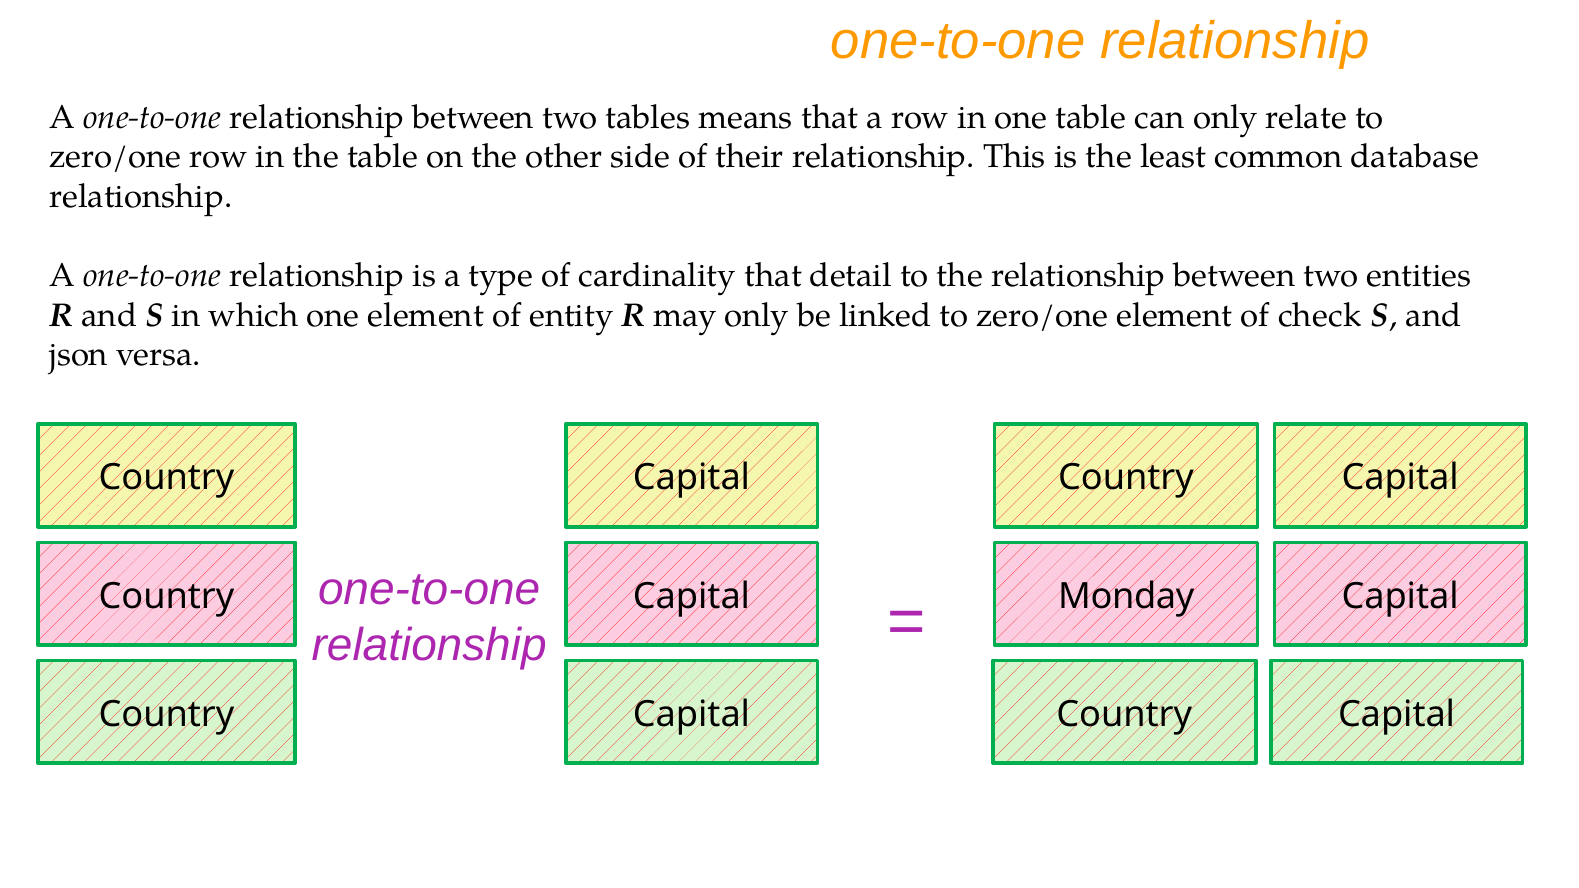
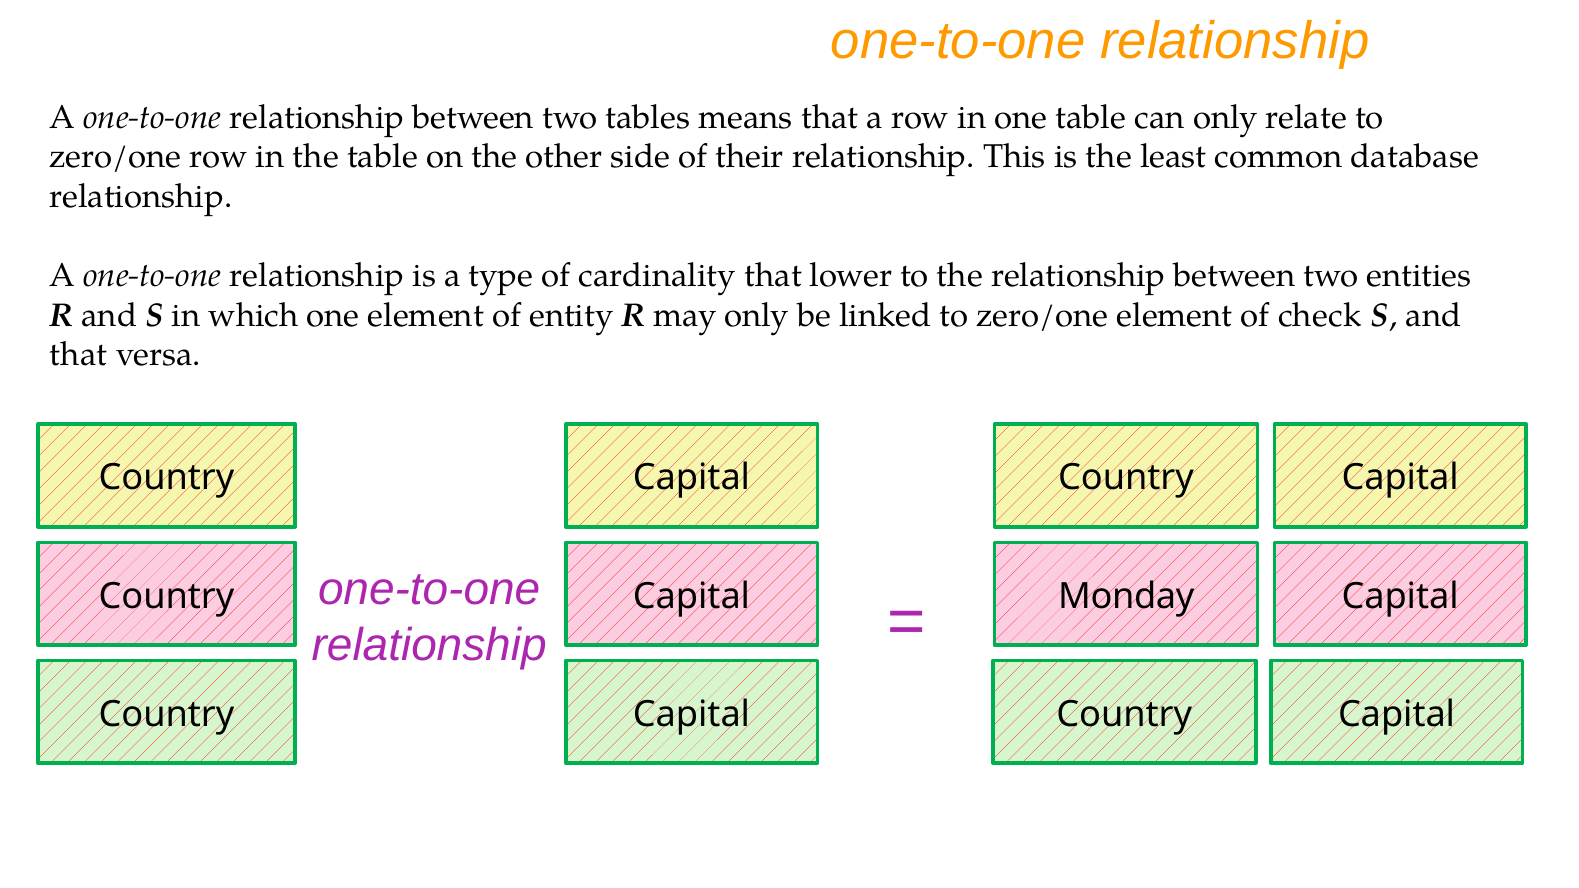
detail: detail -> lower (851, 276)
json: json -> that (79, 355)
